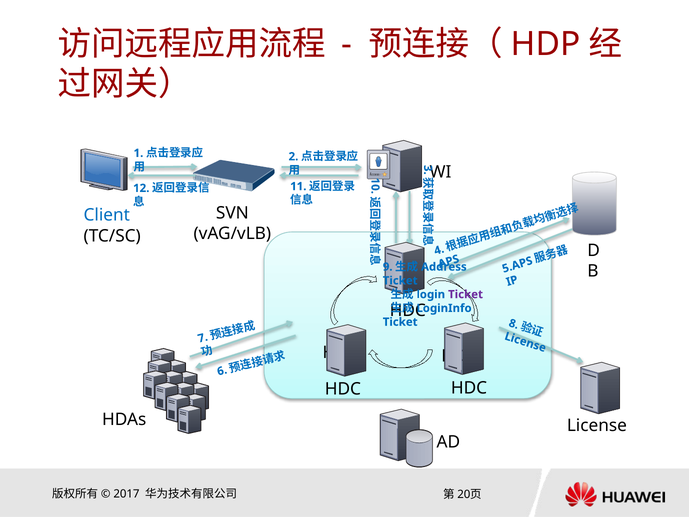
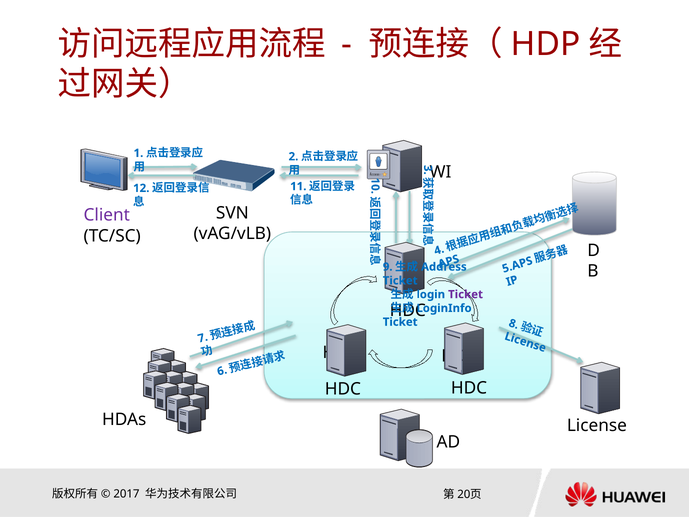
Client colour: blue -> purple (107, 215)
